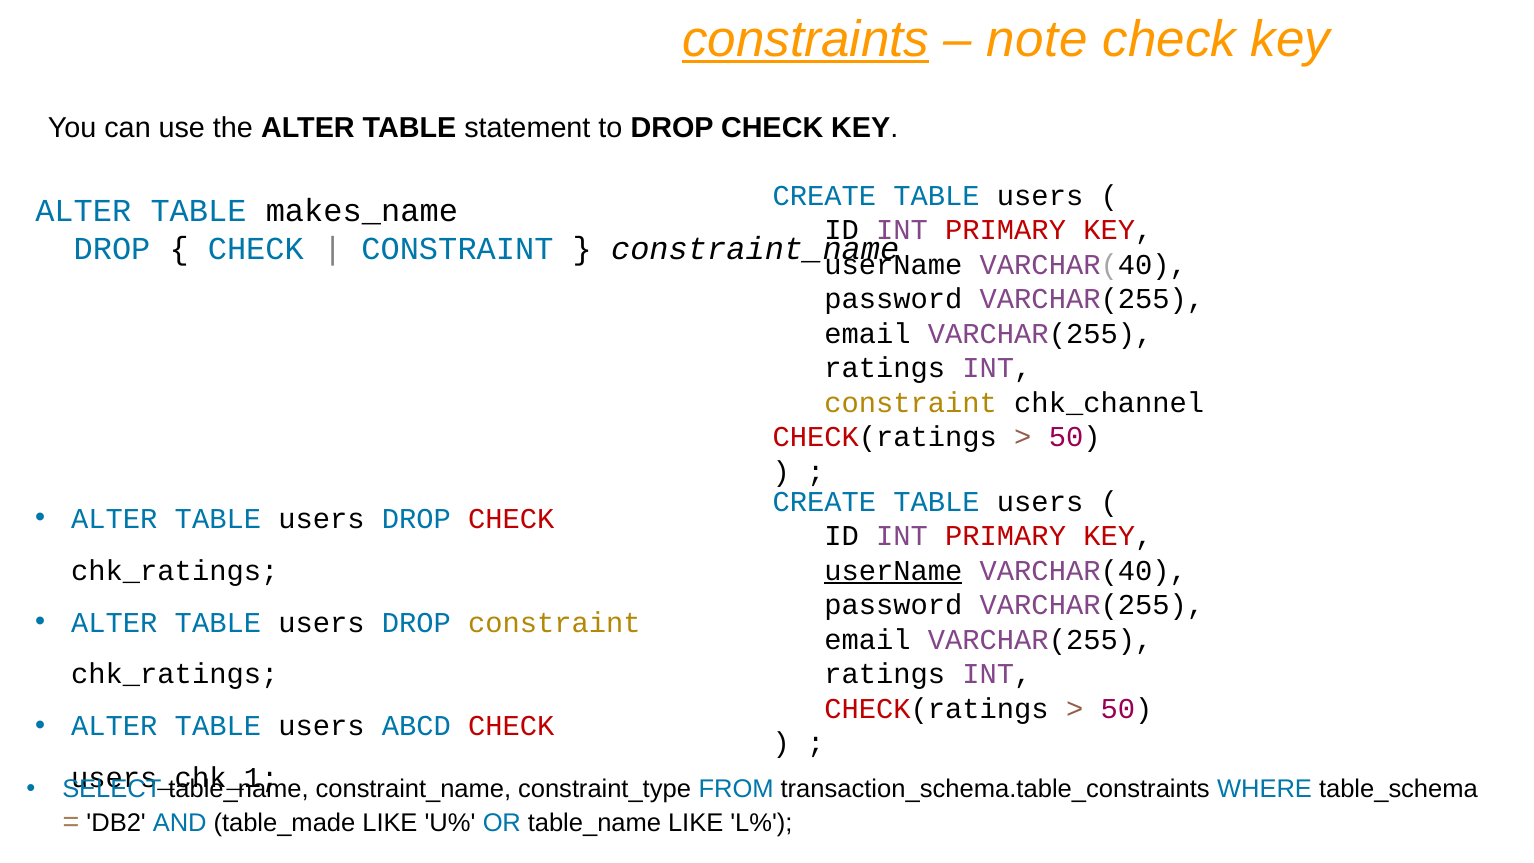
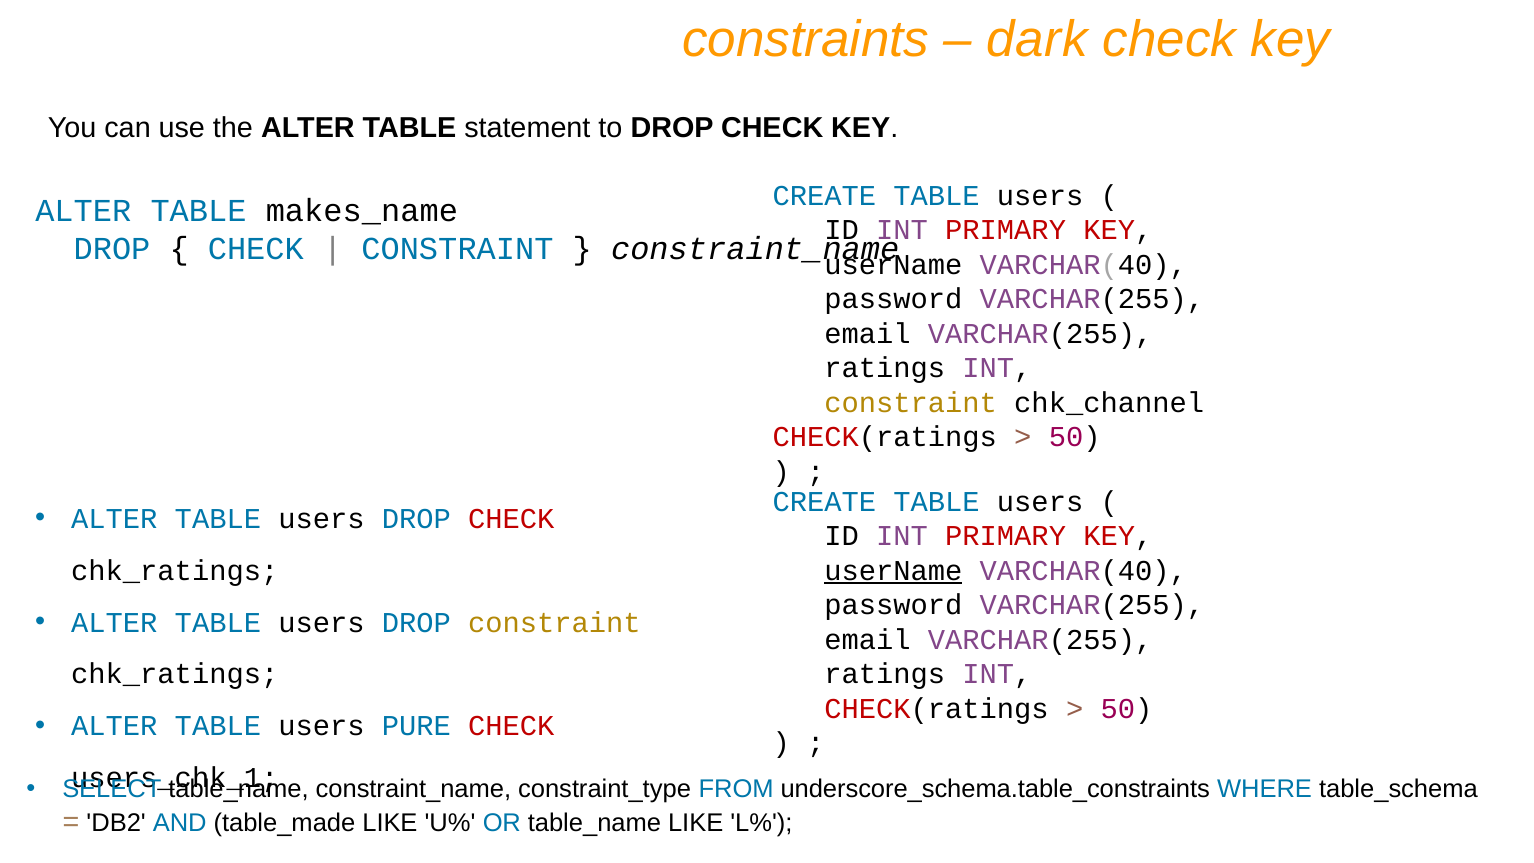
constraints underline: present -> none (806, 40)
note: note -> dark (1037, 40)
ABCD: ABCD -> PURE (416, 726)
transaction_schema.table_constraints: transaction_schema.table_constraints -> underscore_schema.table_constraints (995, 789)
